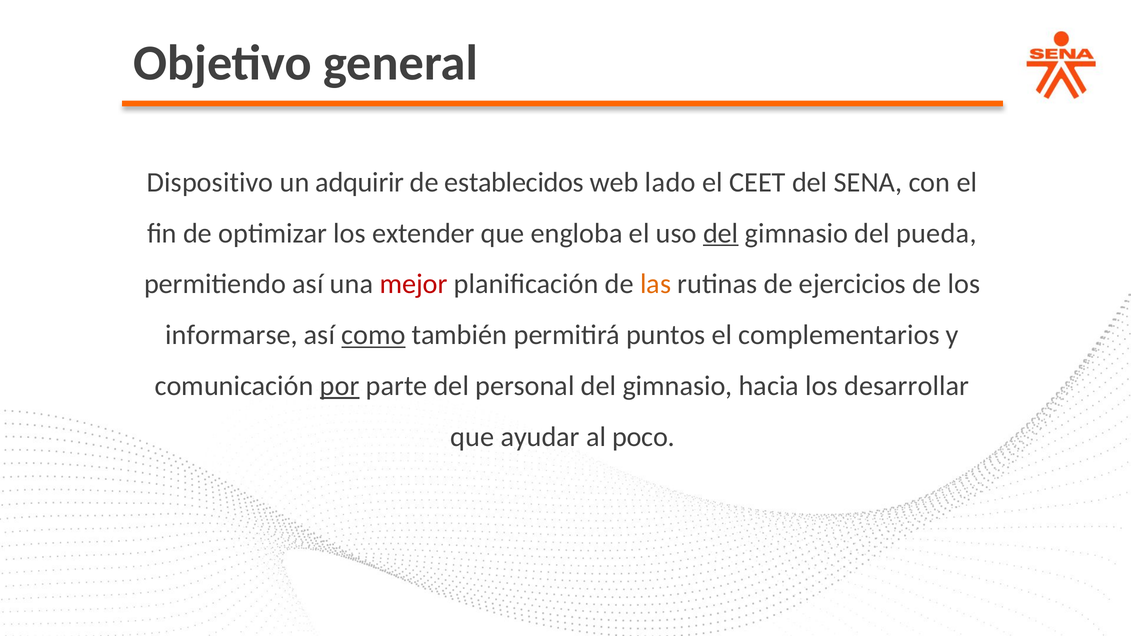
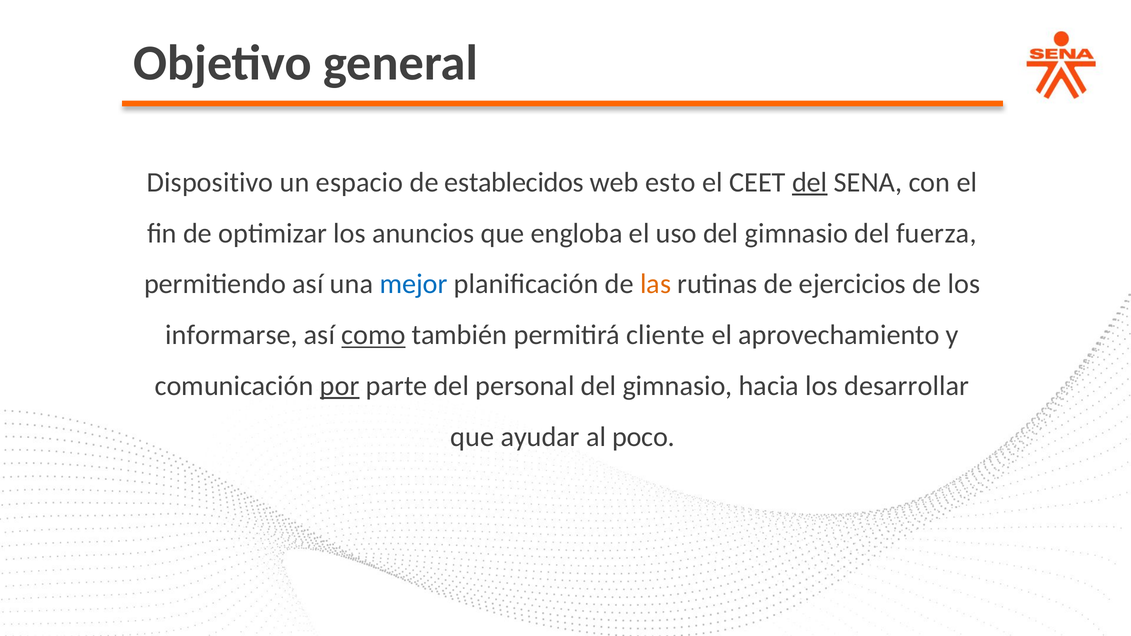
adquirir: adquirir -> espacio (360, 182)
lado: lado -> esto (670, 182)
del underline: none -> present (810, 182)
extender: extender -> anuncios (423, 233)
del underline: present -> none (721, 233)
pueda: pueda -> fuerza (936, 233)
mejor colour: red -> blue (414, 284)
puntos: puntos -> cliente (666, 335)
complementarios: complementarios -> aprovechamiento (839, 335)
